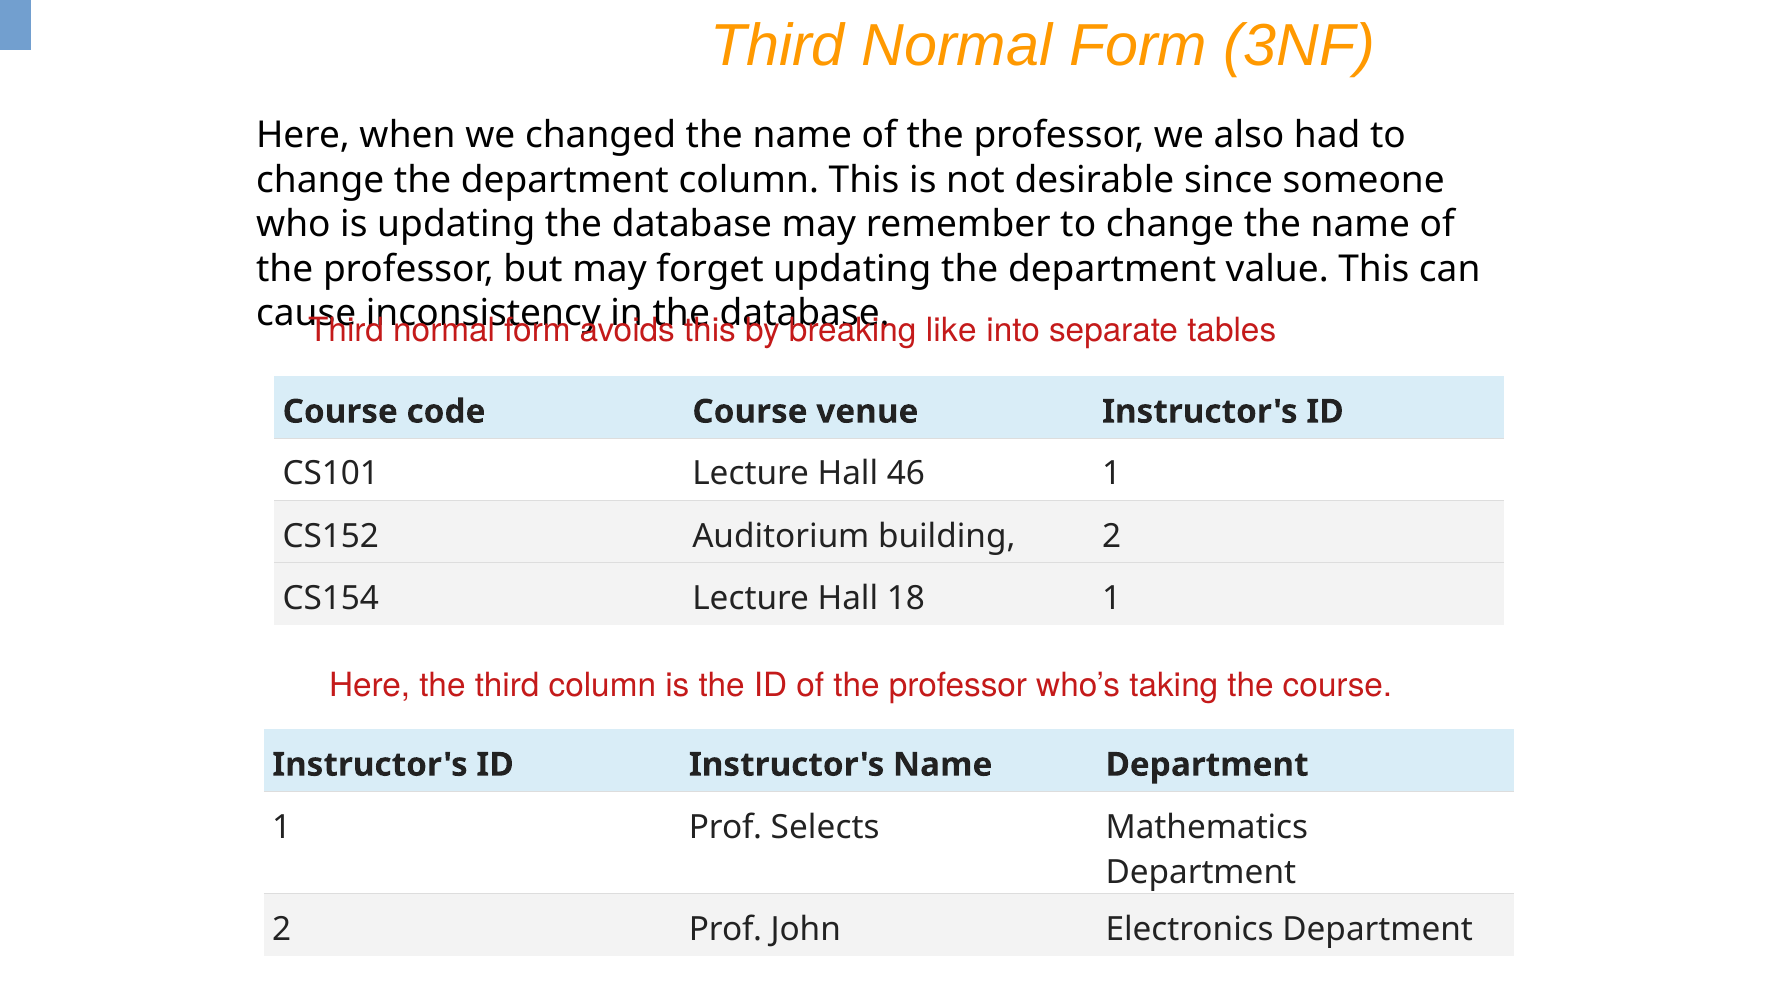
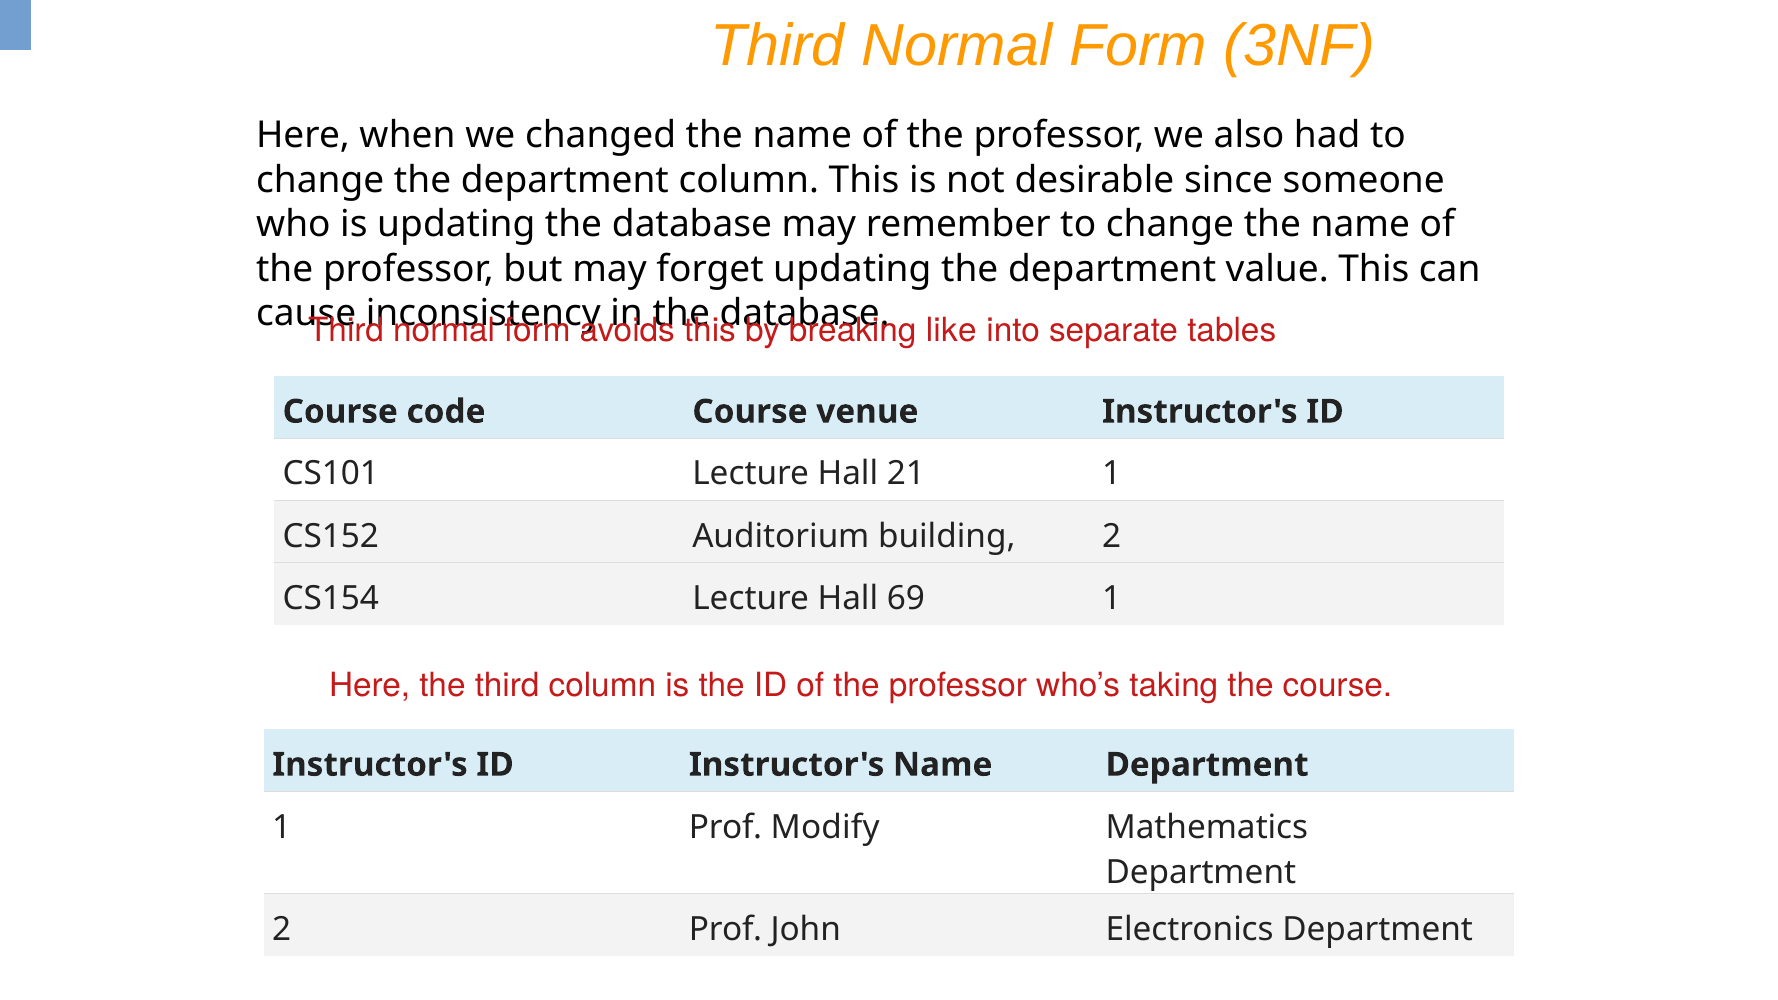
46: 46 -> 21 (906, 474)
18: 18 -> 69 (906, 598)
Selects: Selects -> Modify (825, 827)
